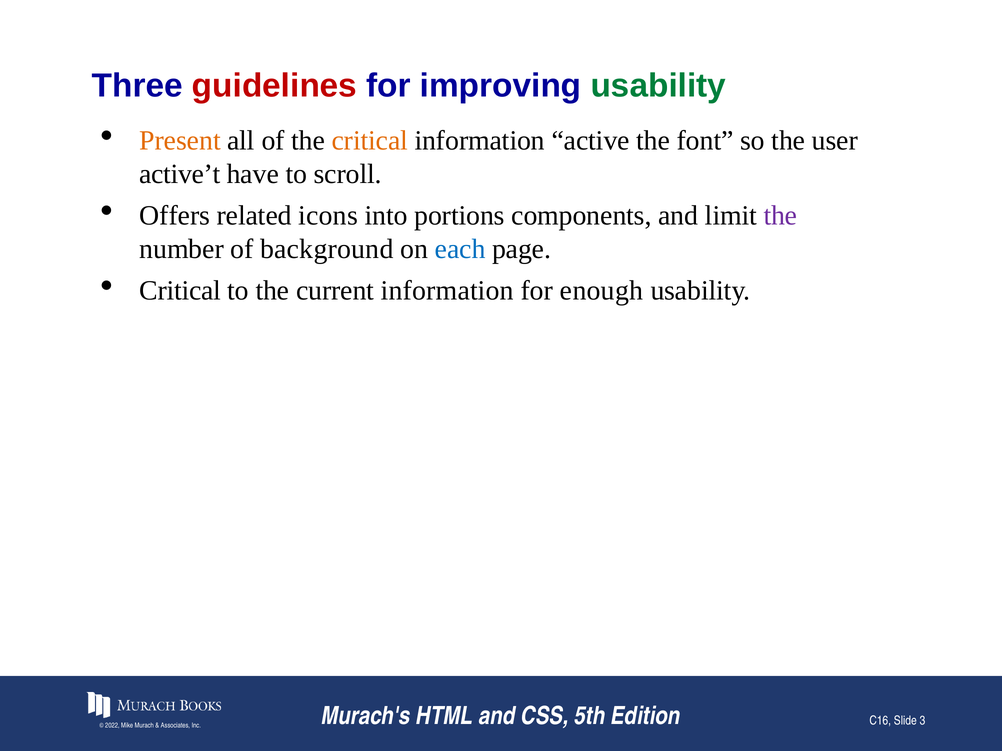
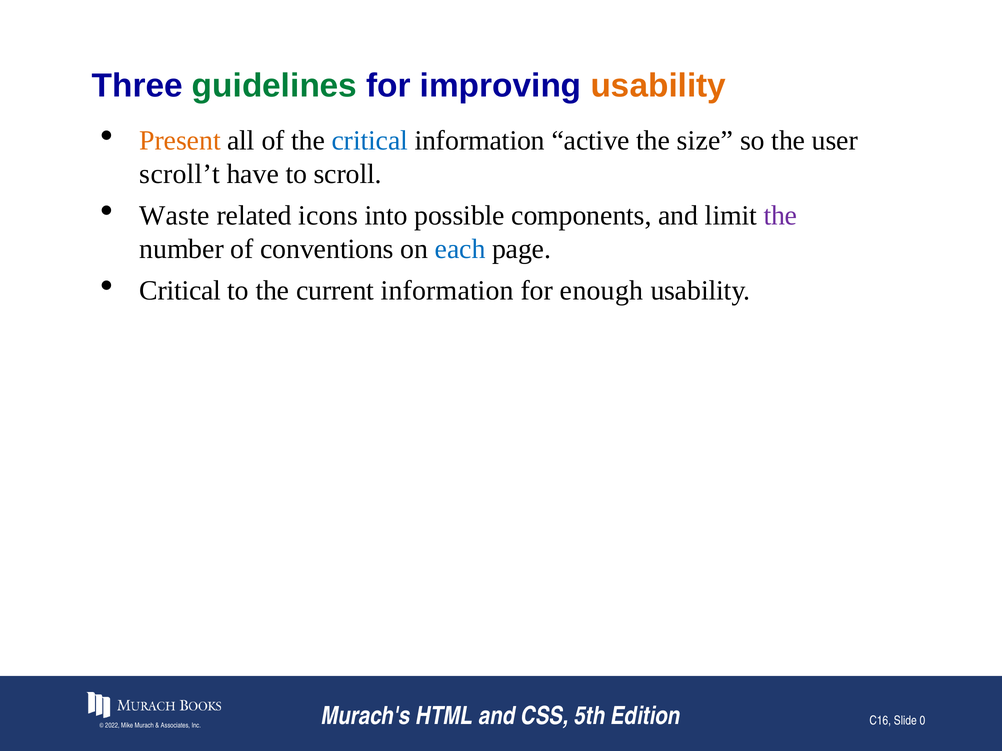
guidelines colour: red -> green (275, 86)
usability colour: green -> orange (658, 86)
critical colour: orange -> blue (370, 141)
font: font -> size (705, 141)
active’t: active’t -> scroll’t (180, 174)
Offers: Offers -> Waste (175, 216)
portions: portions -> possible (460, 216)
background: background -> conventions (327, 249)
3: 3 -> 0 (922, 721)
